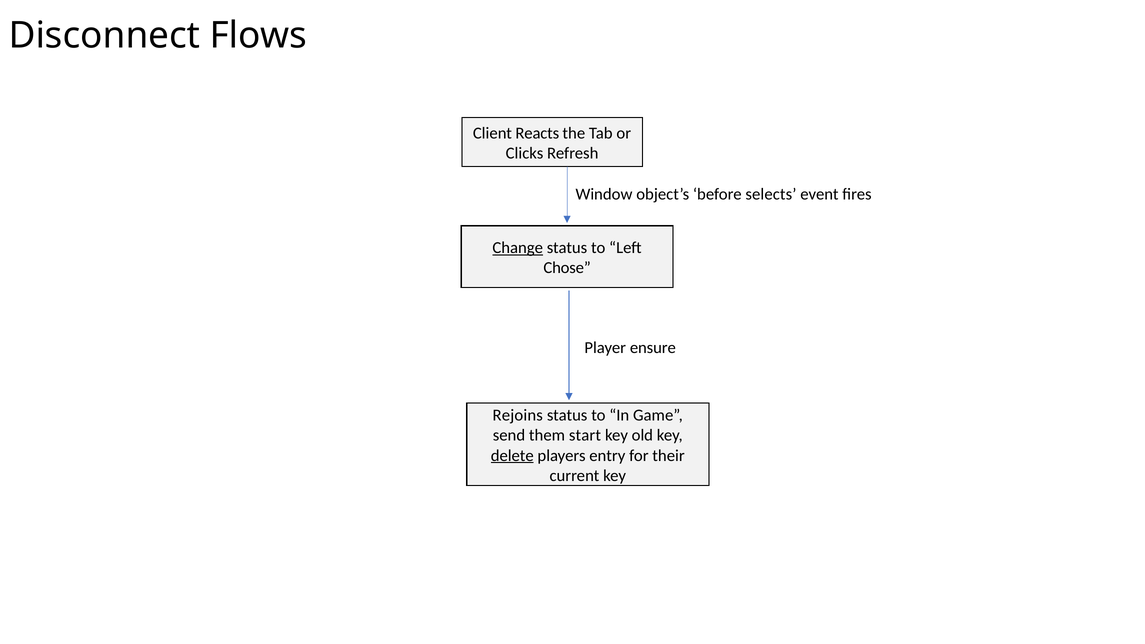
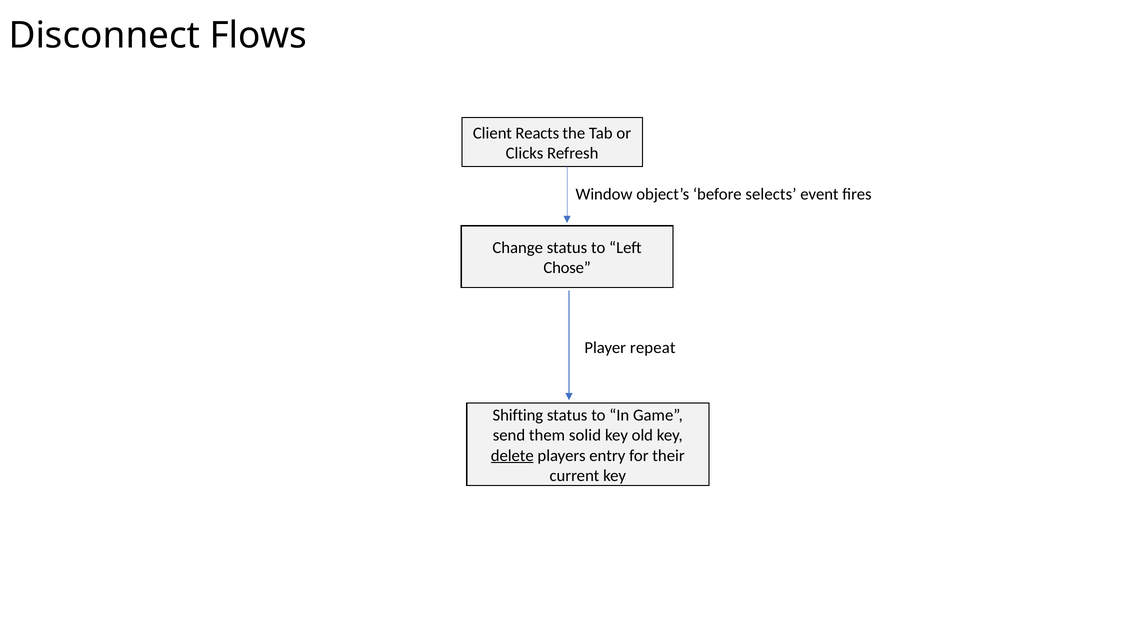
Change underline: present -> none (518, 248)
ensure: ensure -> repeat (653, 348)
Rejoins: Rejoins -> Shifting (518, 415)
start: start -> solid (585, 435)
